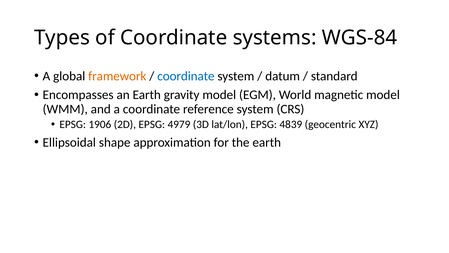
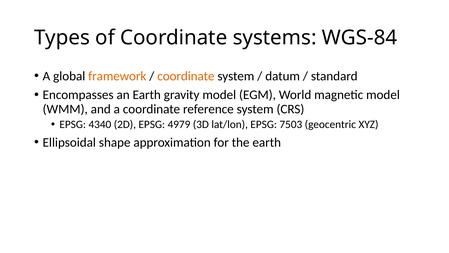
coordinate colour: blue -> orange (186, 76)
1906: 1906 -> 4340 (100, 124)
4839: 4839 -> 7503 (291, 124)
